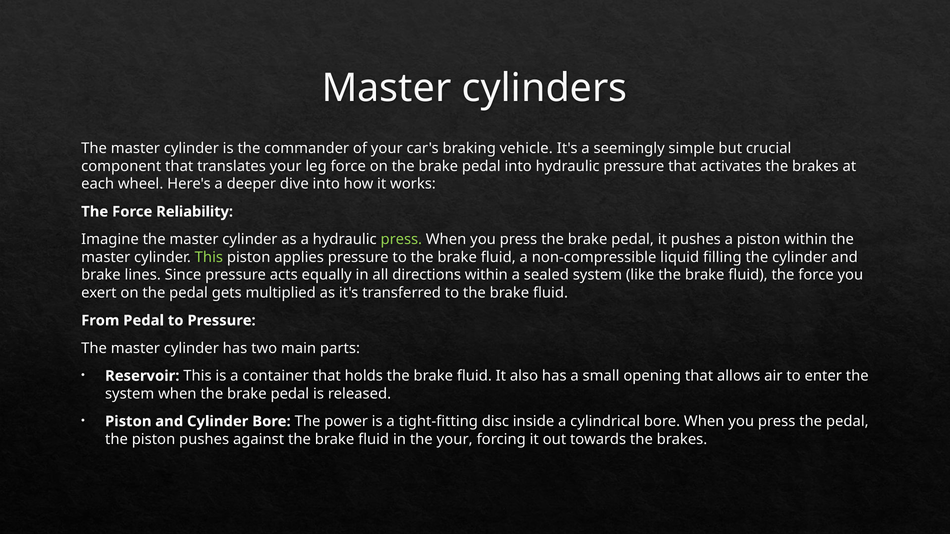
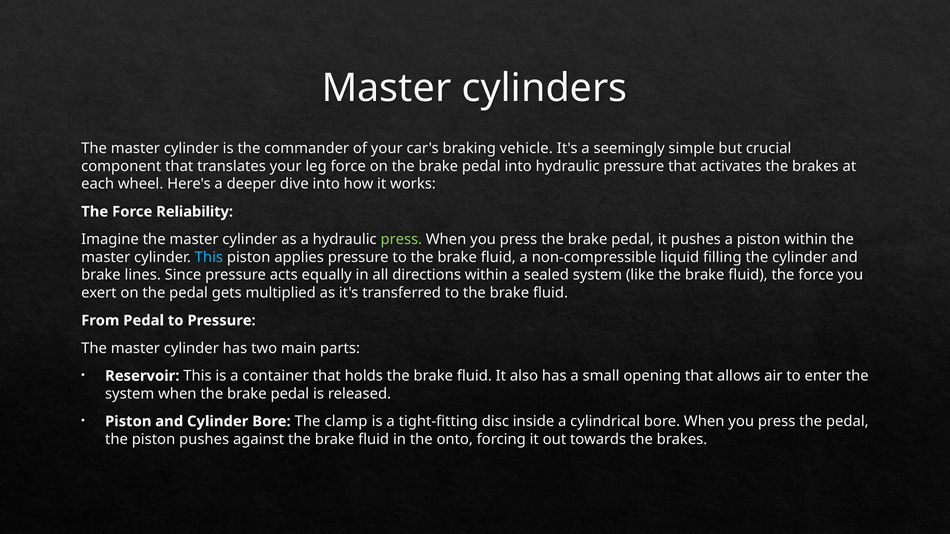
This colour: light green -> light blue (209, 257)
power: power -> clamp (346, 422)
the your: your -> onto (455, 439)
